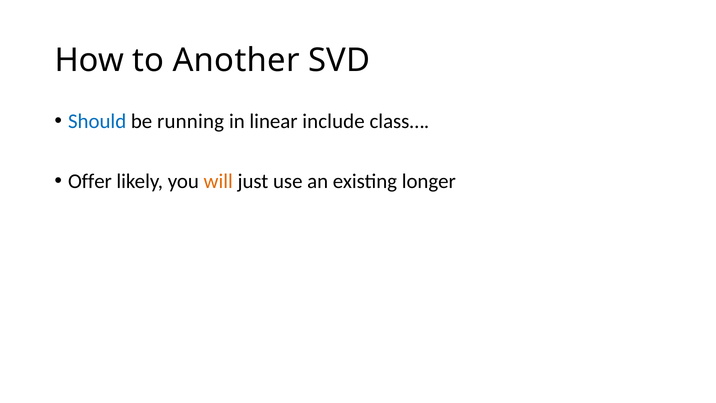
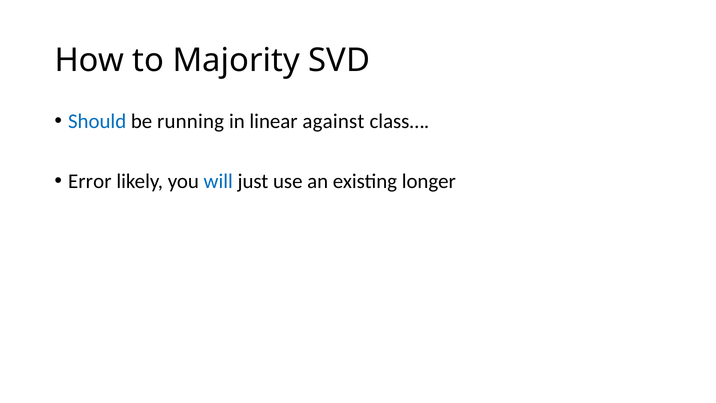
Another: Another -> Majority (236, 60)
include: include -> against (333, 121)
Offer: Offer -> Error (90, 181)
will colour: orange -> blue (218, 181)
